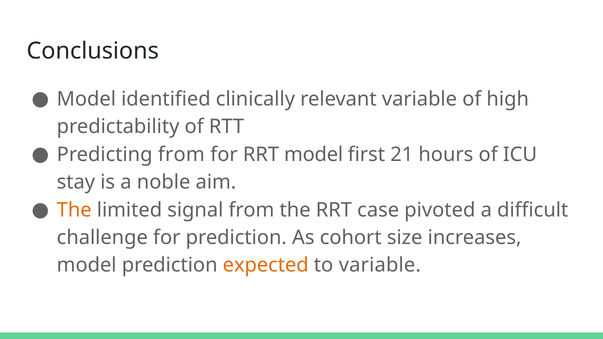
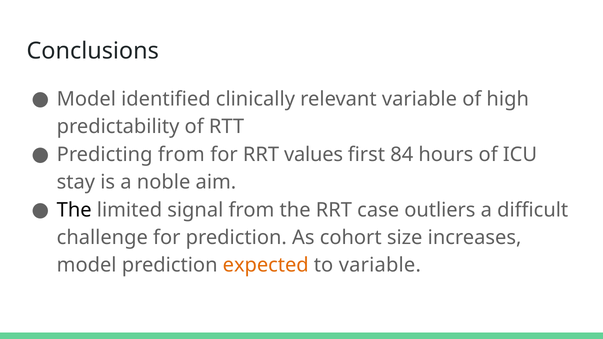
RRT model: model -> values (314, 155)
21: 21 -> 84 (402, 155)
The colour: orange -> black (74, 210)
pivoted: pivoted -> outliers (440, 210)
